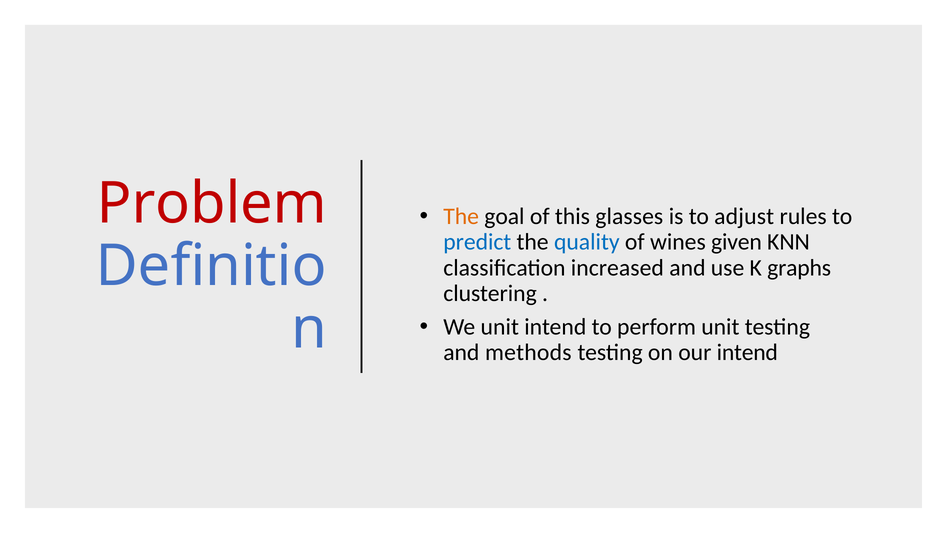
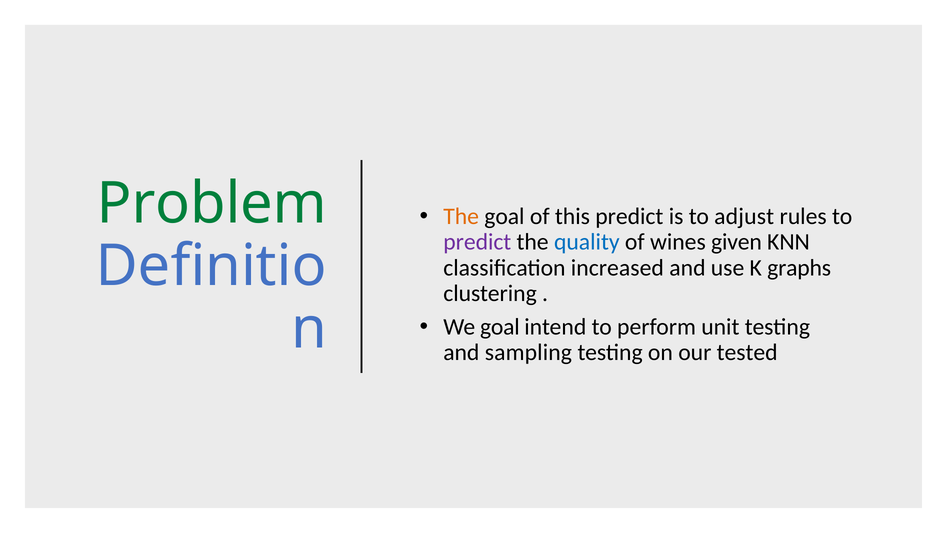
Problem colour: red -> green (212, 203)
this glasses: glasses -> predict (629, 216)
predict colour: blue -> purple (477, 242)
We unit: unit -> goal (500, 327)
methods: methods -> sampling (528, 352)
our intend: intend -> tested (747, 352)
